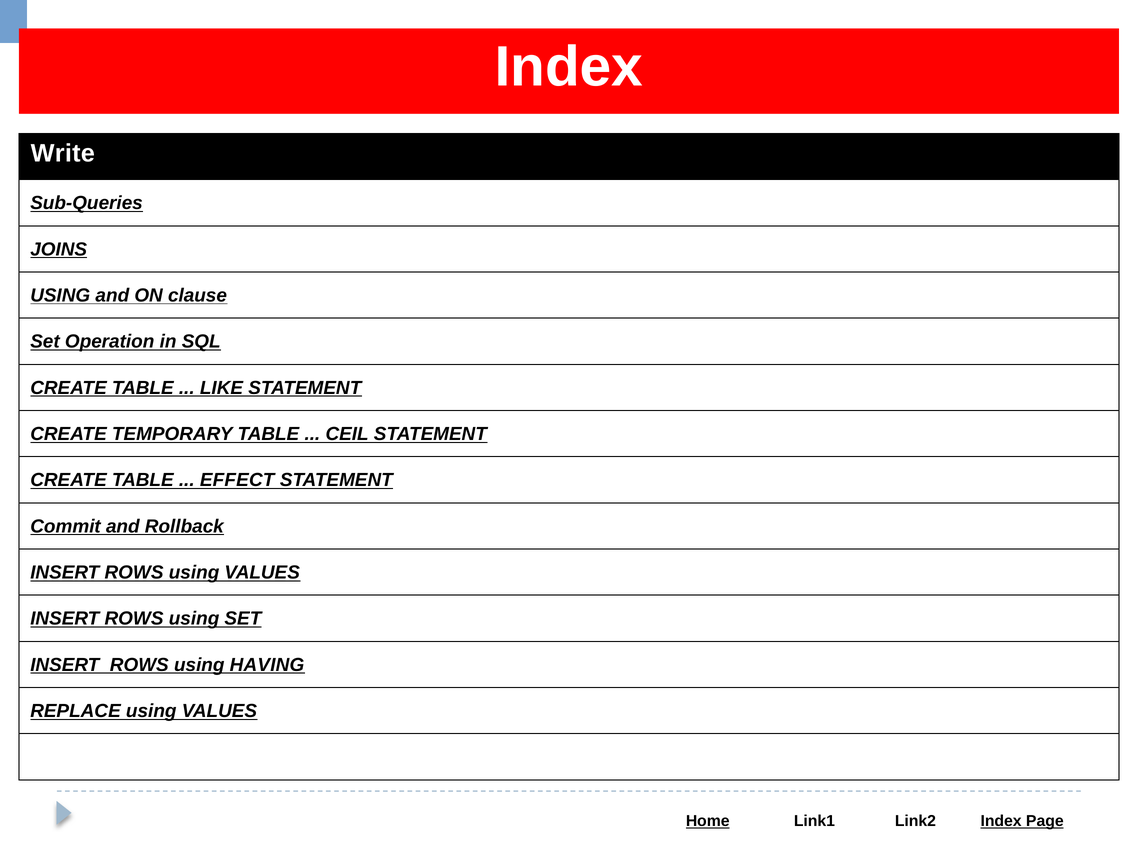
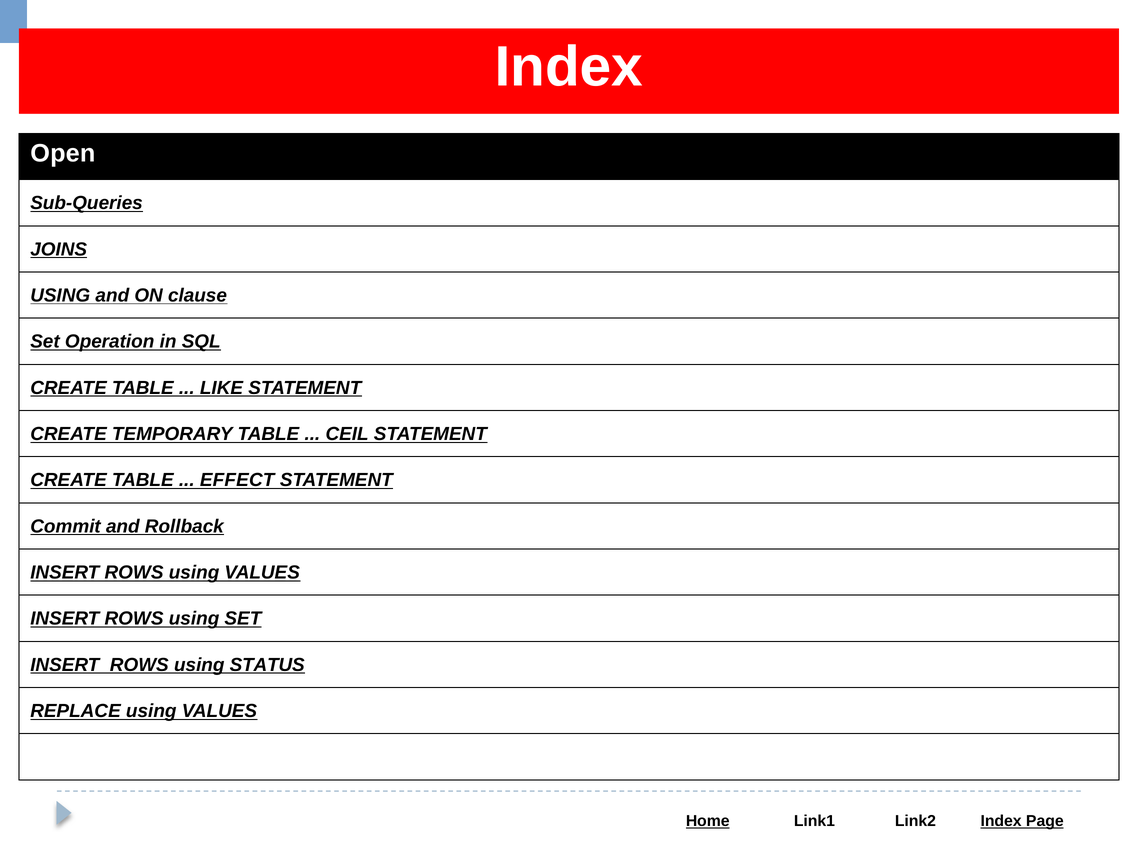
Write: Write -> Open (63, 153)
HAVING: HAVING -> STATUS (267, 664)
